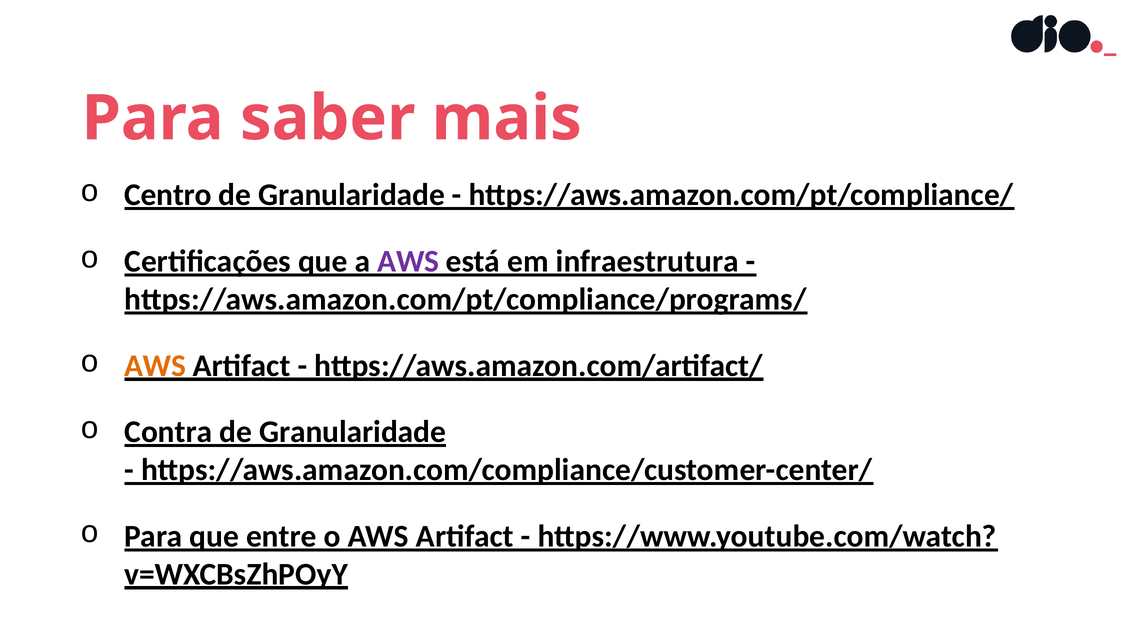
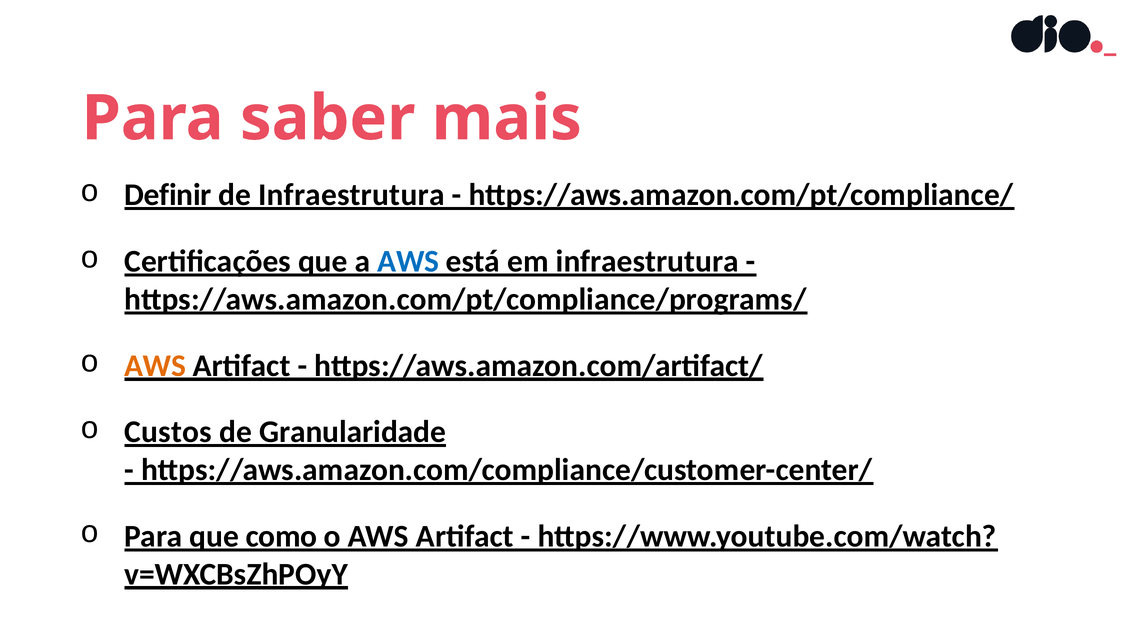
Centro: Centro -> Definir (168, 195)
Granularidade: Granularidade -> Infraestrutura (351, 195)
AWS colour: purple -> blue (408, 261)
Contra: Contra -> Custos (168, 432)
entre: entre -> como (281, 536)
